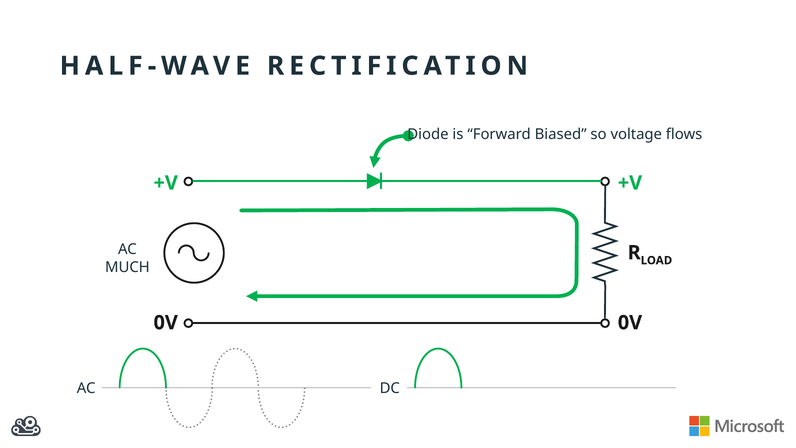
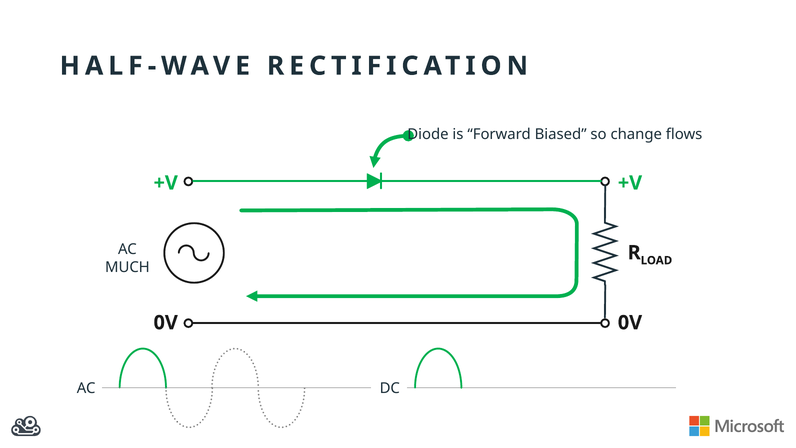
voltage: voltage -> change (636, 134)
